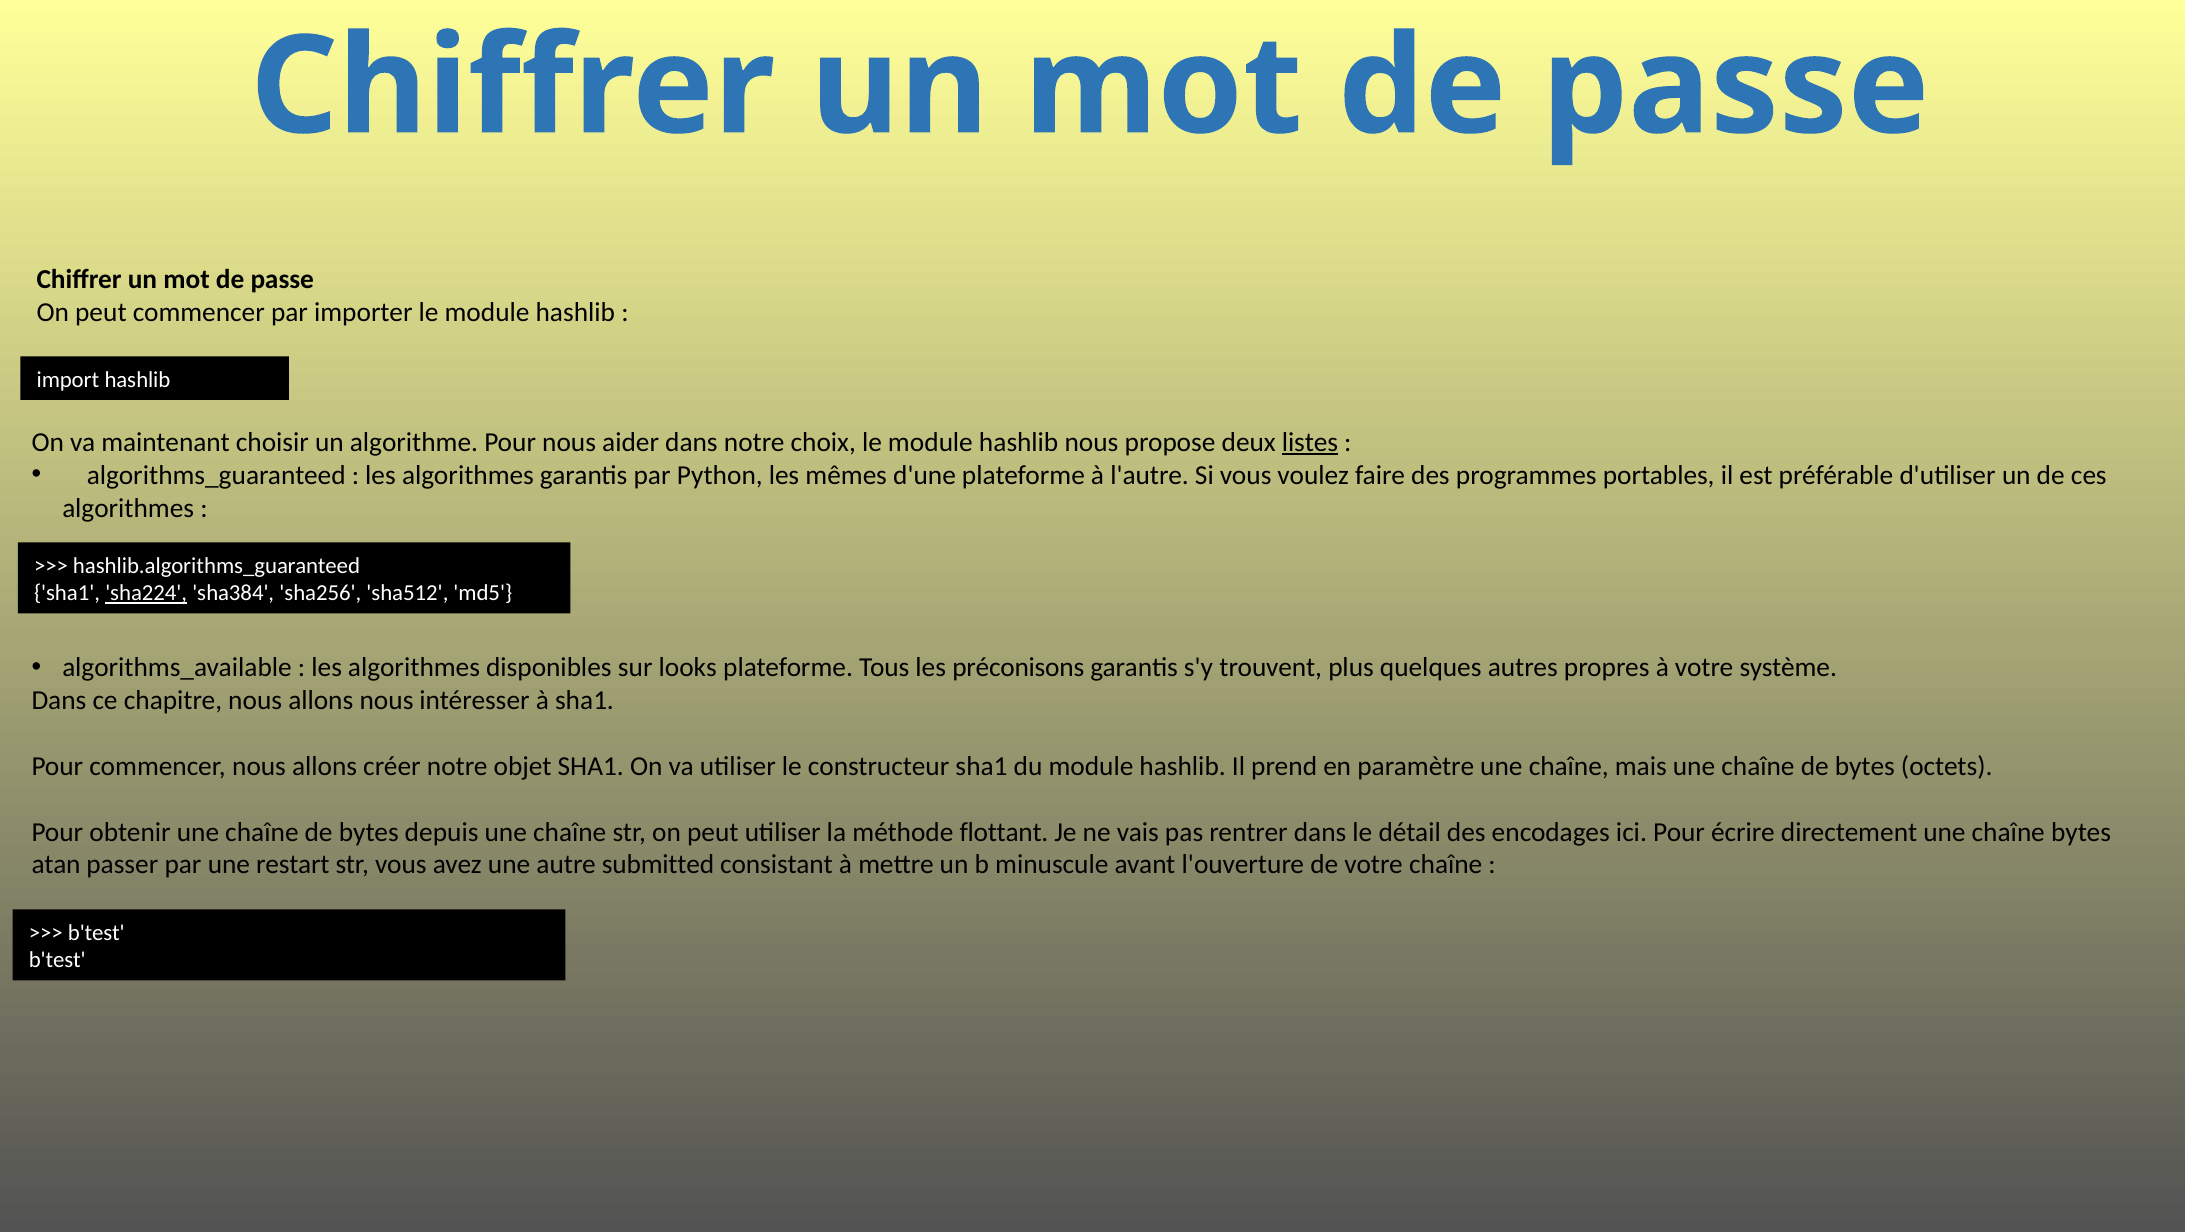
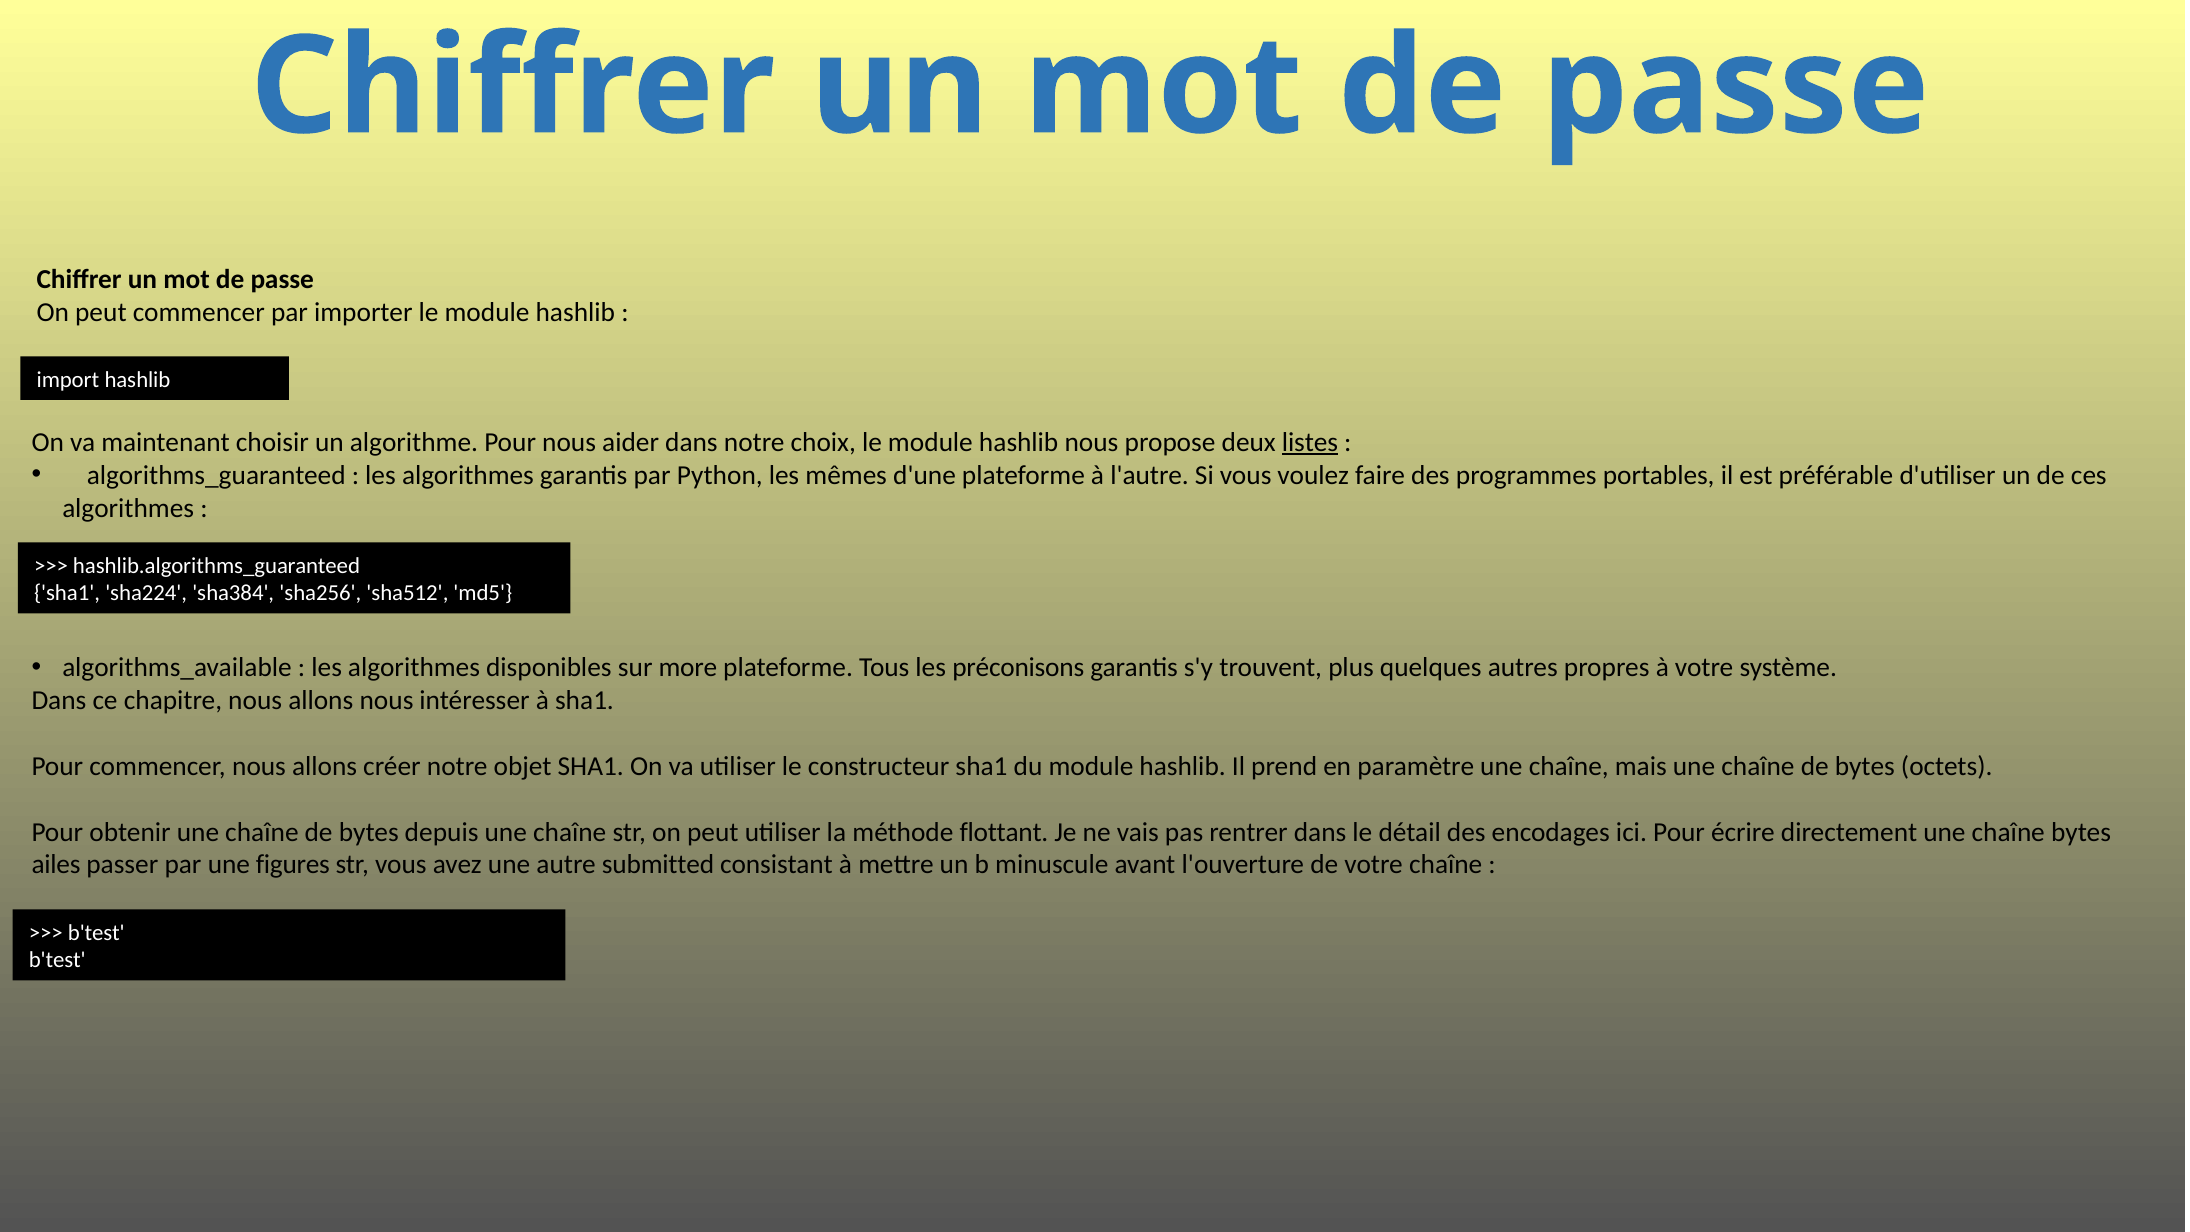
sha224 underline: present -> none (146, 593)
looks: looks -> more (688, 668)
atan: atan -> ailes (56, 865)
restart: restart -> figures (293, 865)
